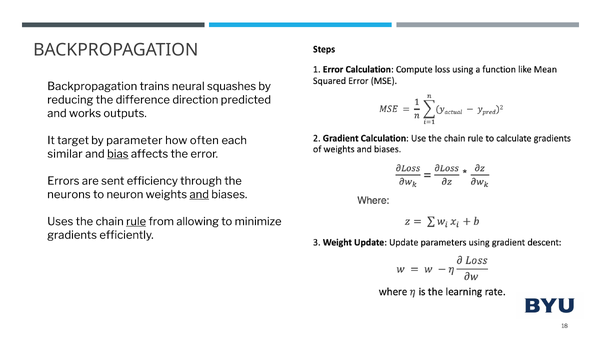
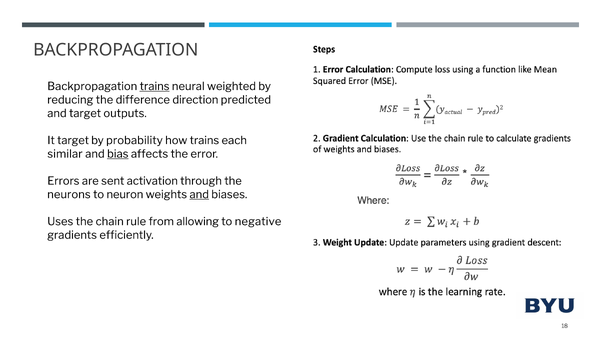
trains underline: none -> present (155, 86)
squashes: squashes -> weighted (232, 86)
and works: works -> target (85, 113)
parameter: parameter -> probability (134, 140)
how often: often -> trains (204, 140)
efficiency: efficiency -> activation (152, 181)
rule underline: present -> none (136, 222)
minimize: minimize -> negative (258, 222)
